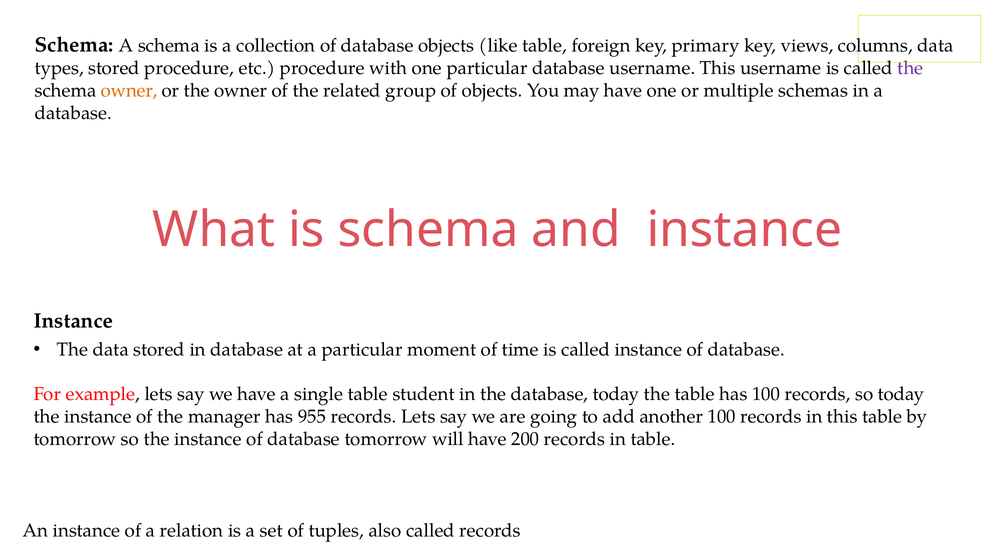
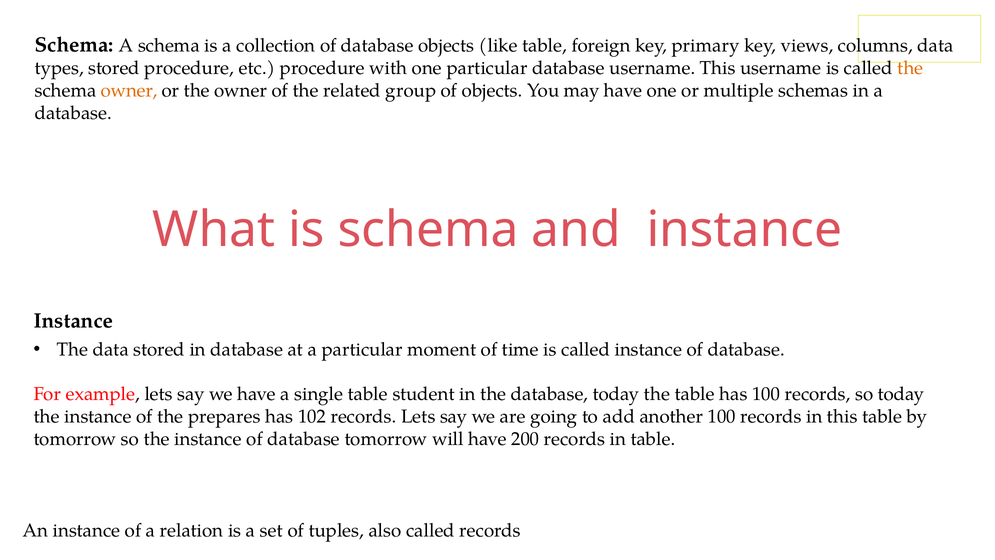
the colour: purple -> orange (910, 68)
manager: manager -> prepares (224, 416)
955: 955 -> 102 (312, 416)
